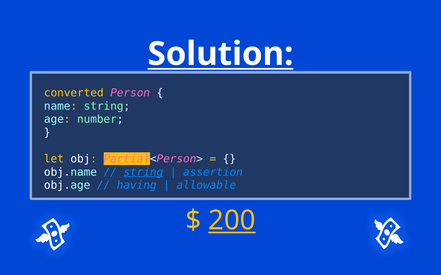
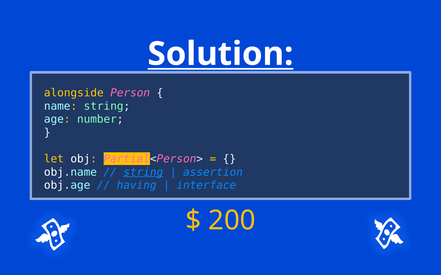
converted: converted -> alongside (74, 93)
allowable: allowable -> interface (206, 186)
200 underline: present -> none (232, 221)
